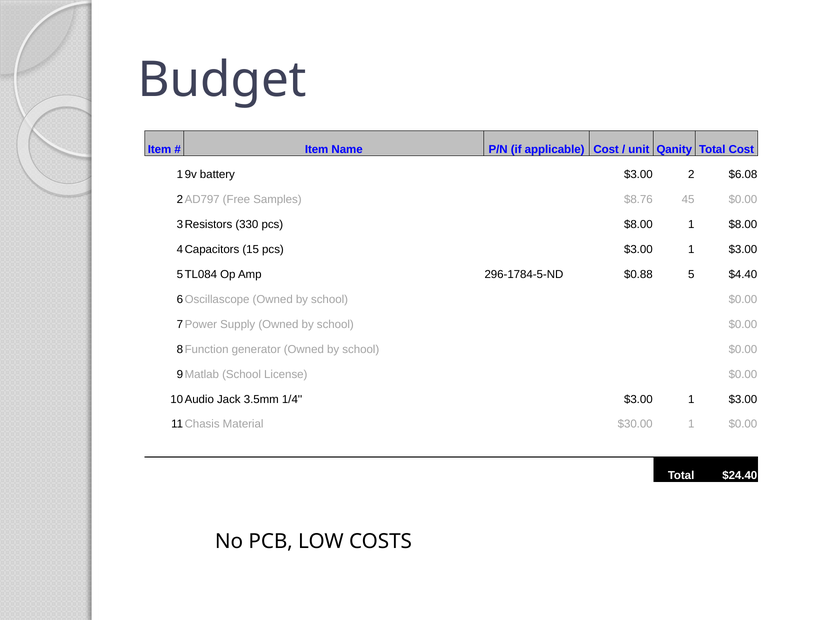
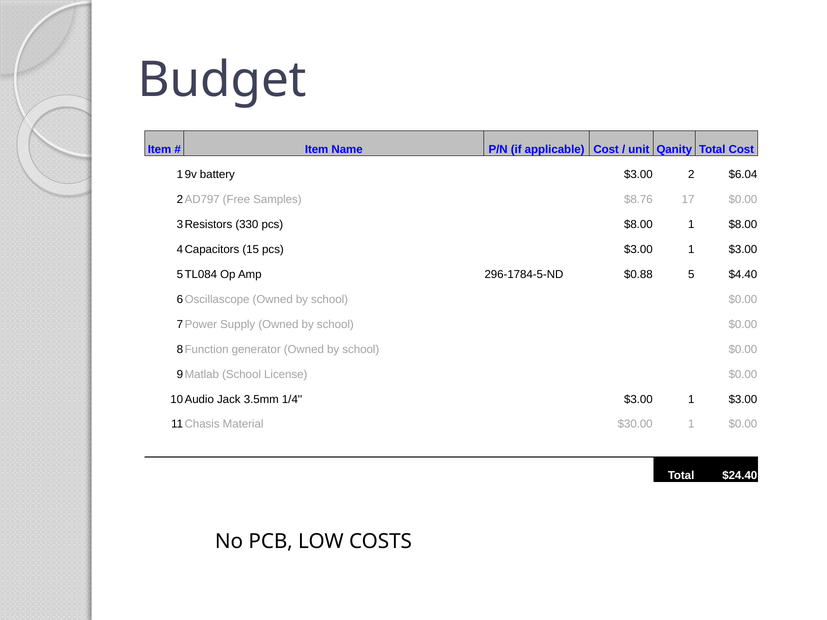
$6.08: $6.08 -> $6.04 (743, 175)
45: 45 -> 17 (688, 200)
